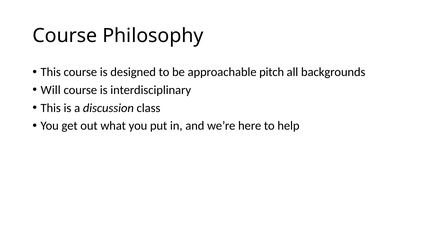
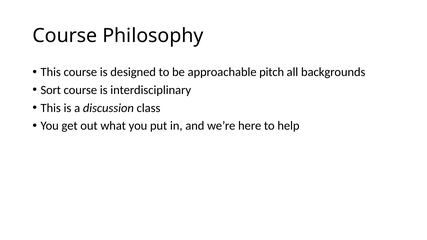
Will: Will -> Sort (51, 90)
